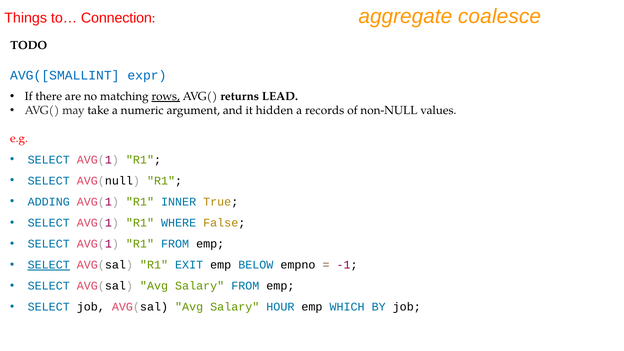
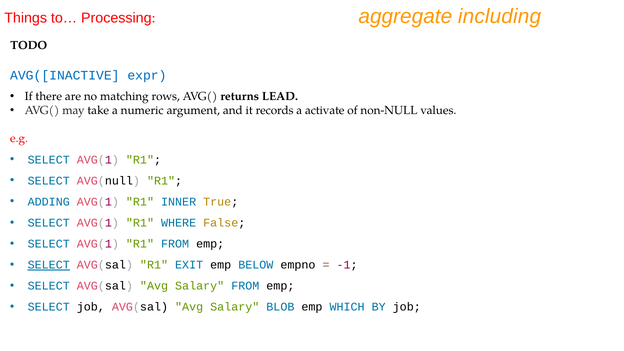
Connection: Connection -> Processing (116, 18)
coalesce: coalesce -> including (500, 16)
AVG([SMALLINT: AVG([SMALLINT -> AVG([INACTIVE (65, 76)
rows underline: present -> none (166, 96)
hidden: hidden -> records (275, 111)
records: records -> activate (325, 111)
HOUR: HOUR -> BLOB (280, 307)
